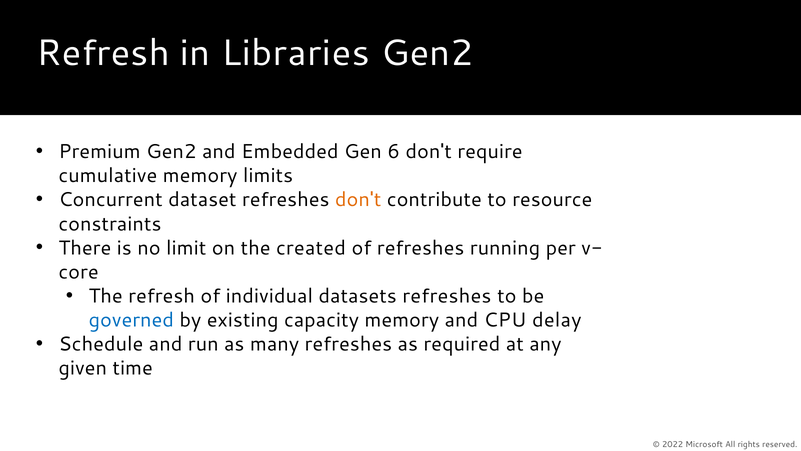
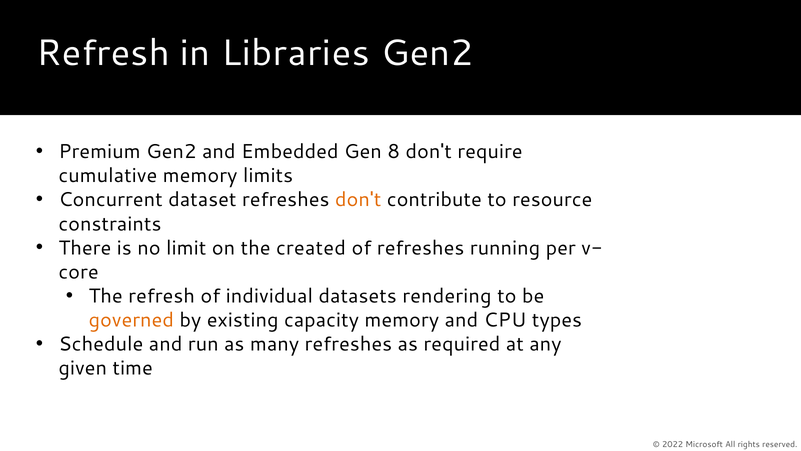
6: 6 -> 8 (394, 152)
datasets refreshes: refreshes -> rendering (447, 296)
governed colour: blue -> orange (131, 320)
delay: delay -> types (557, 320)
